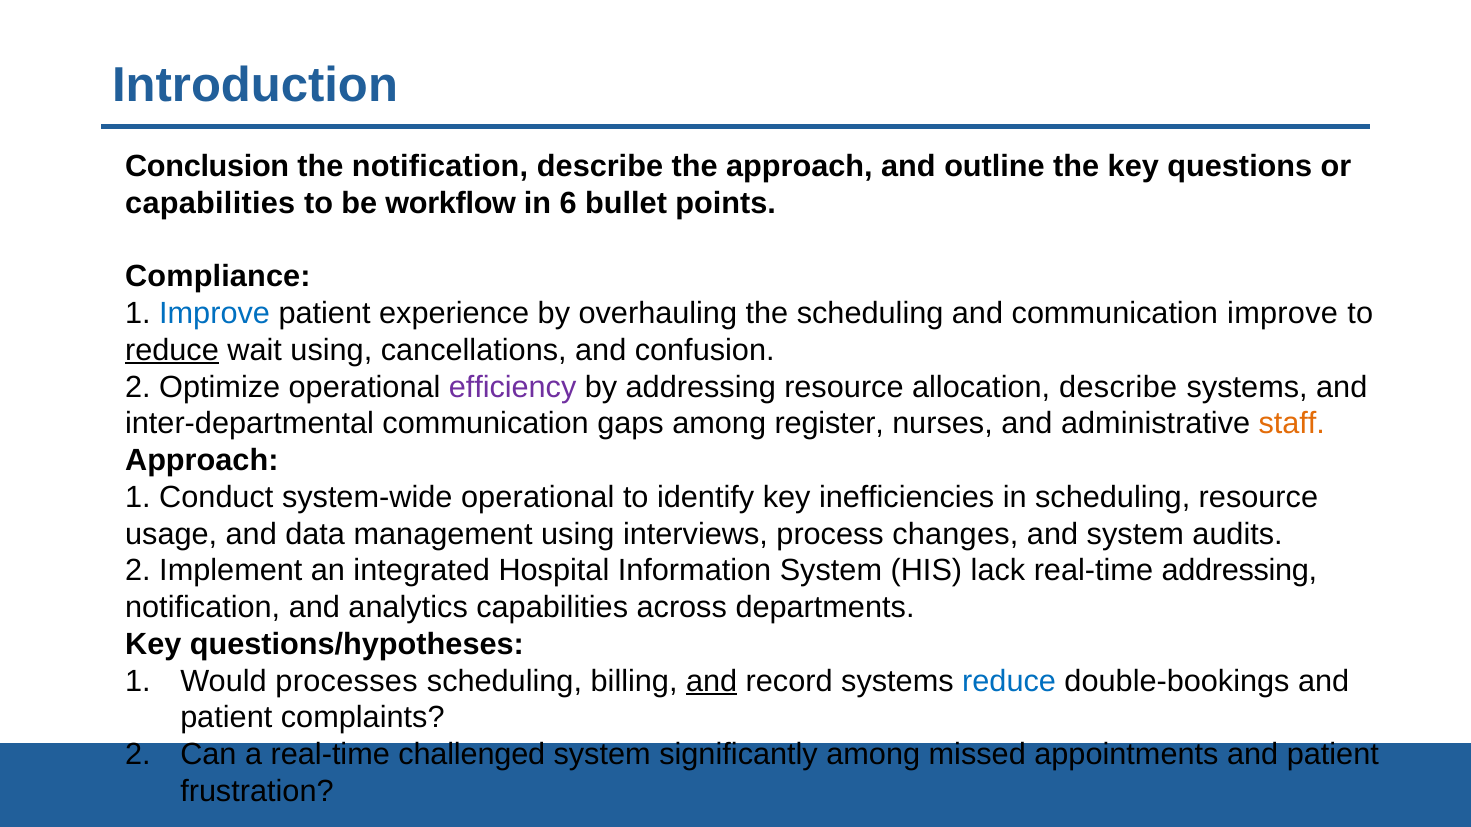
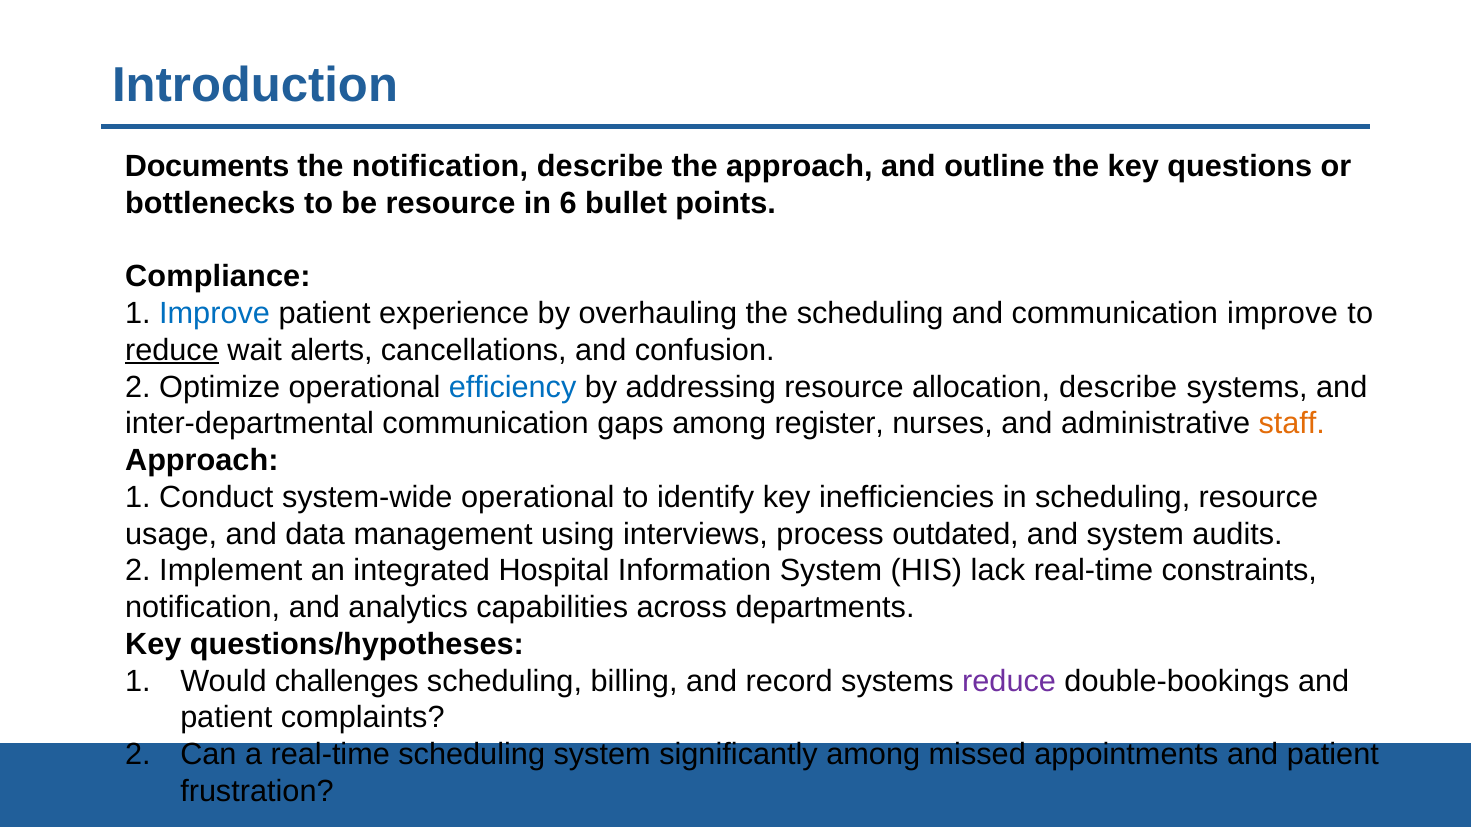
Conclusion: Conclusion -> Documents (207, 166)
capabilities: capabilities -> bottlenecks (210, 203)
be workflow: workflow -> resource (451, 203)
wait using: using -> alerts (331, 350)
efficiency colour: purple -> blue (513, 387)
changes: changes -> outdated (956, 534)
real-time addressing: addressing -> constraints (1239, 571)
processes: processes -> challenges (347, 681)
and underline: present -> none (712, 681)
reduce colour: blue -> purple (1009, 681)
real-time challenged: challenged -> scheduling (472, 755)
